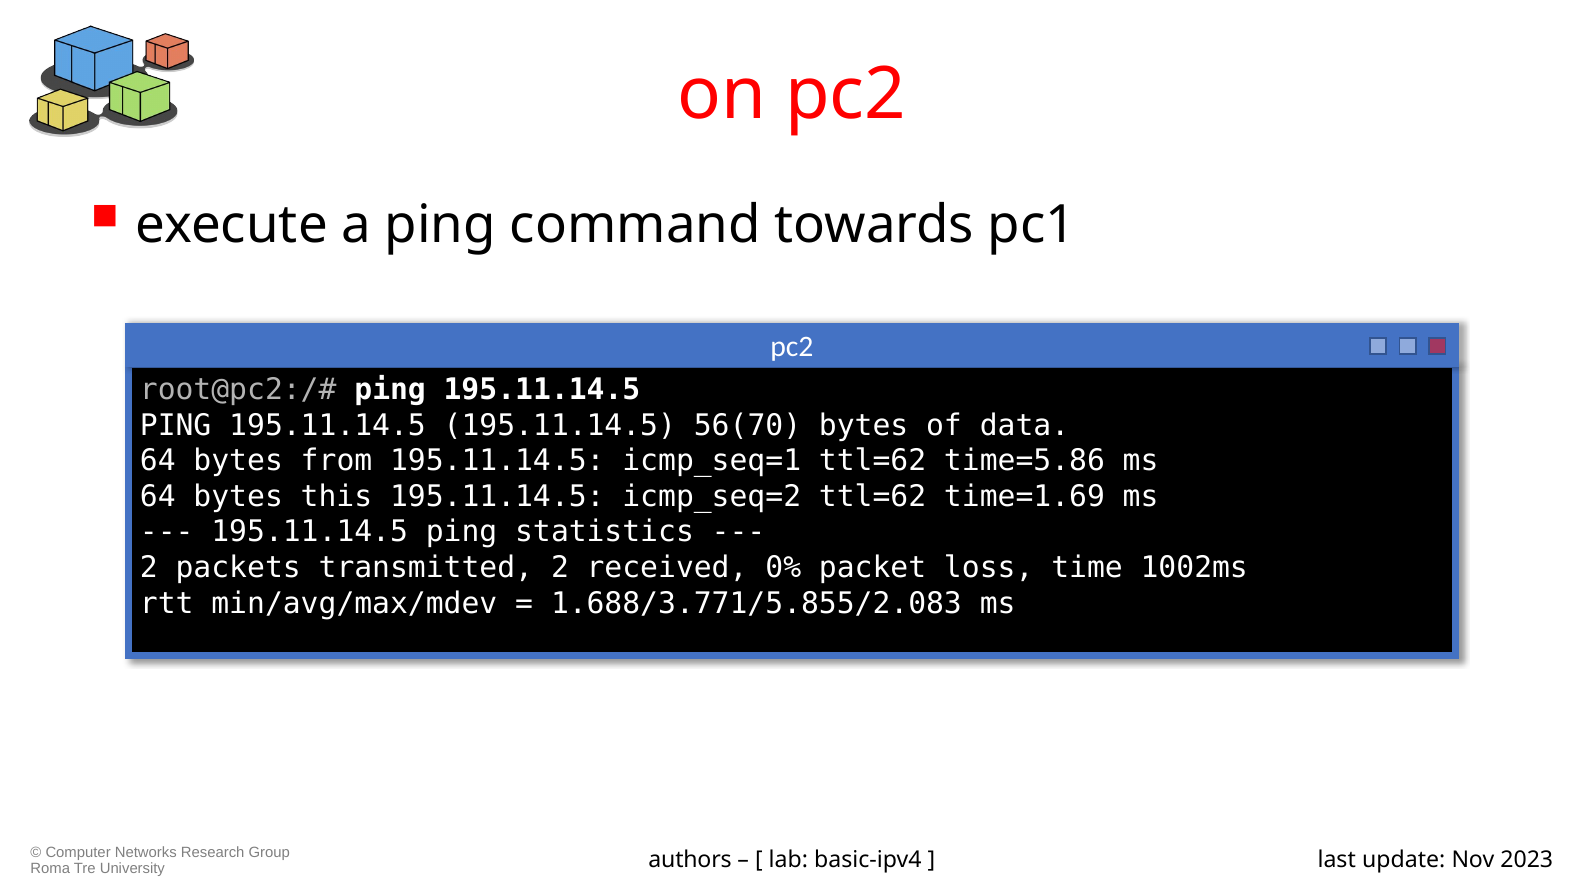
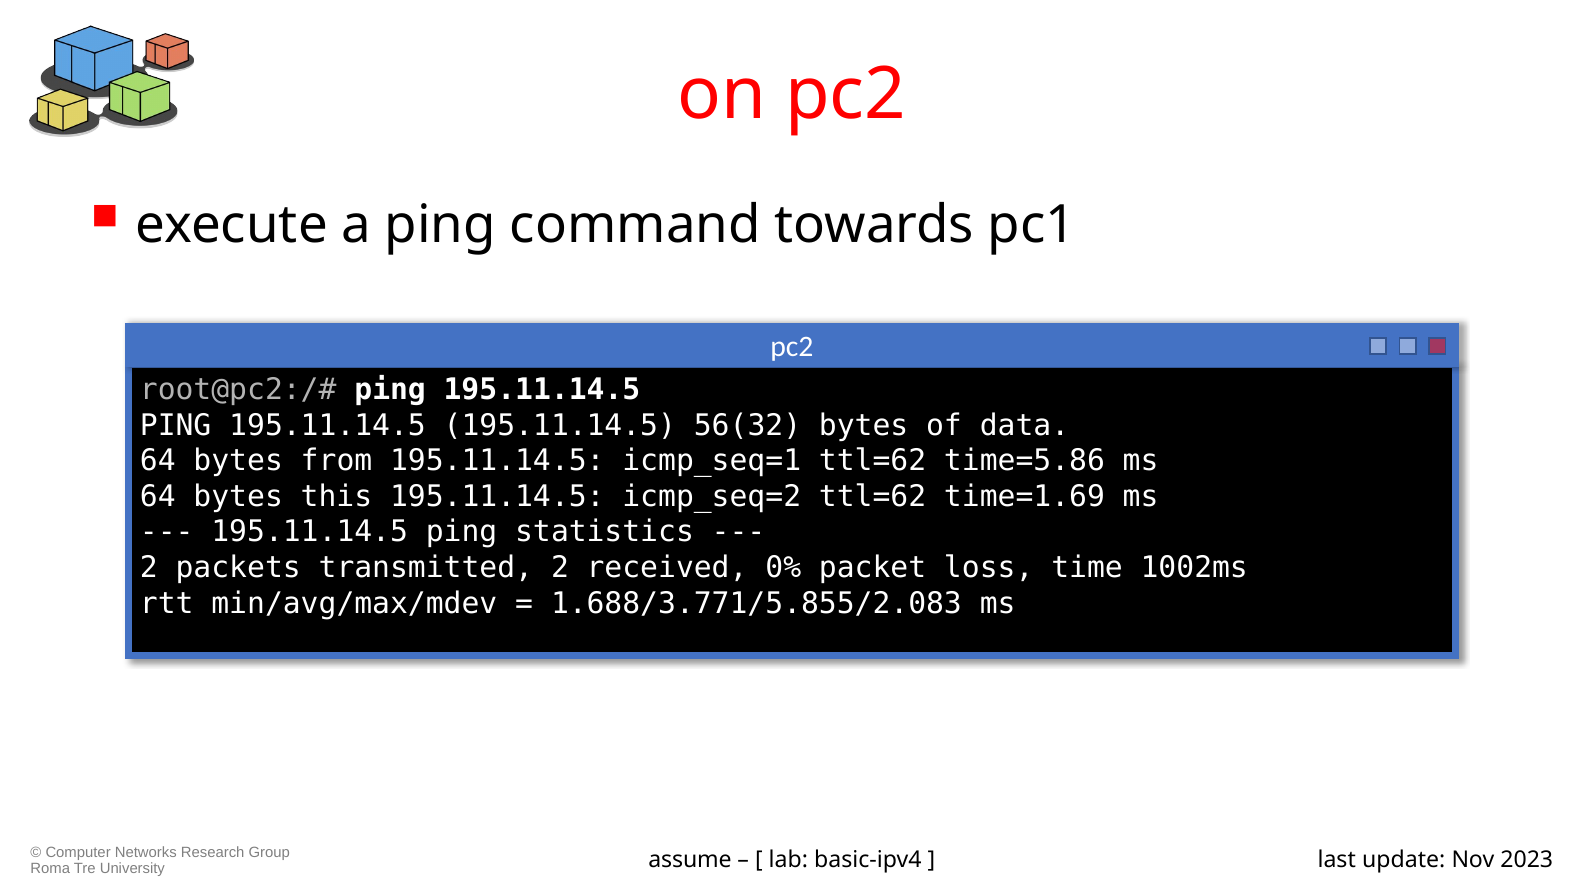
56(70: 56(70 -> 56(32 (748, 425)
authors: authors -> assume (690, 860)
